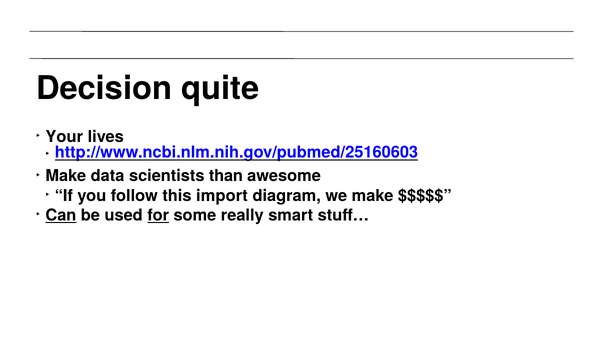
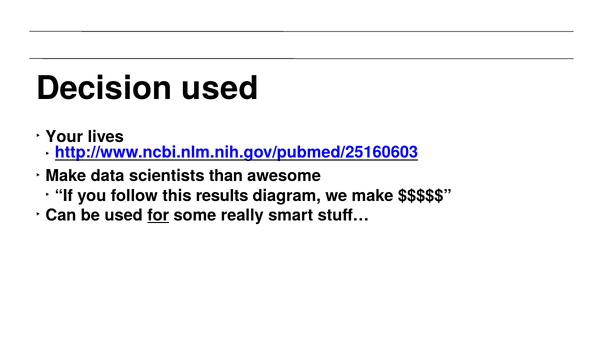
Decision quite: quite -> used (220, 89)
import: import -> results (222, 195)
Can underline: present -> none (61, 215)
